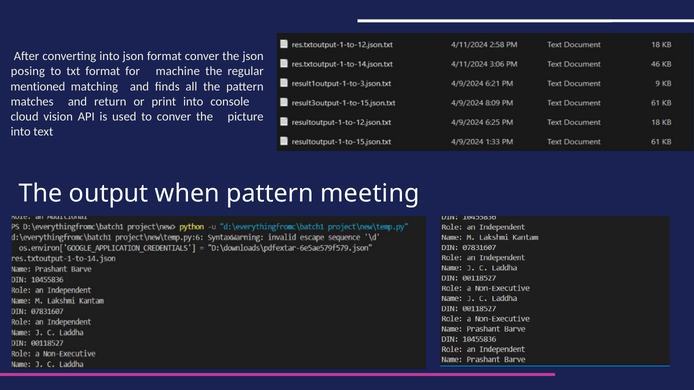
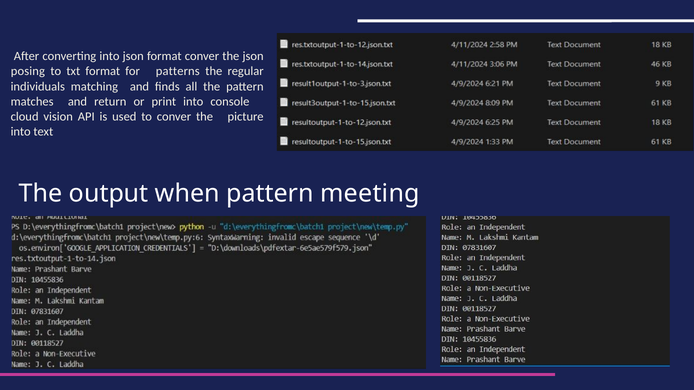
machine: machine -> patterns (178, 71)
mentioned: mentioned -> individuals (38, 86)
